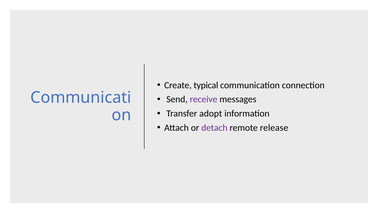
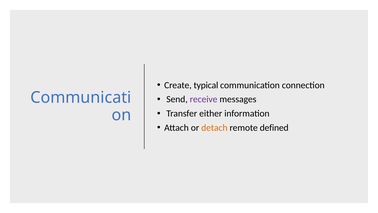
adopt: adopt -> either (211, 113)
detach colour: purple -> orange (214, 127)
release: release -> defined (274, 127)
